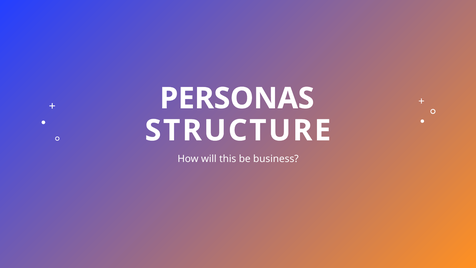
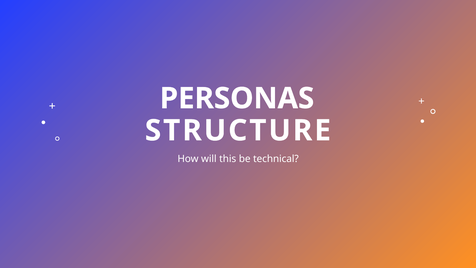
business: business -> technical (276, 159)
